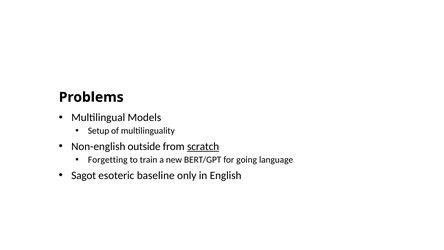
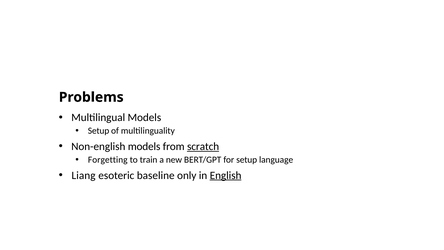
Non-english outside: outside -> models (144, 146)
for going: going -> setup (247, 160)
Sagot: Sagot -> Liang (84, 175)
English underline: none -> present (226, 175)
